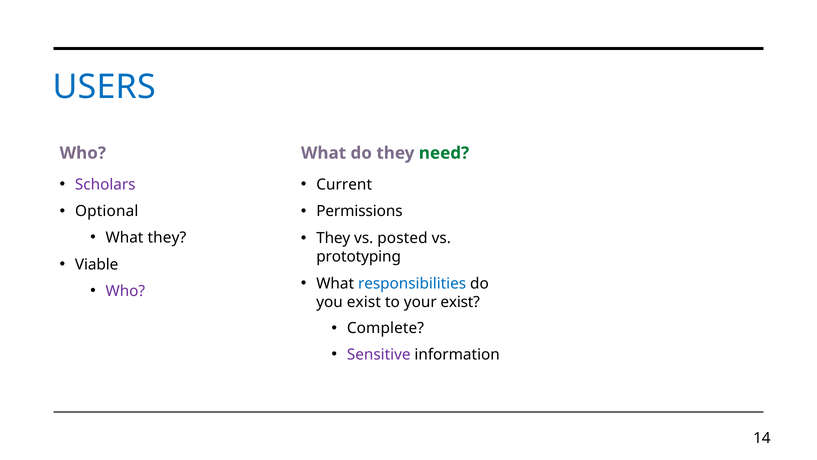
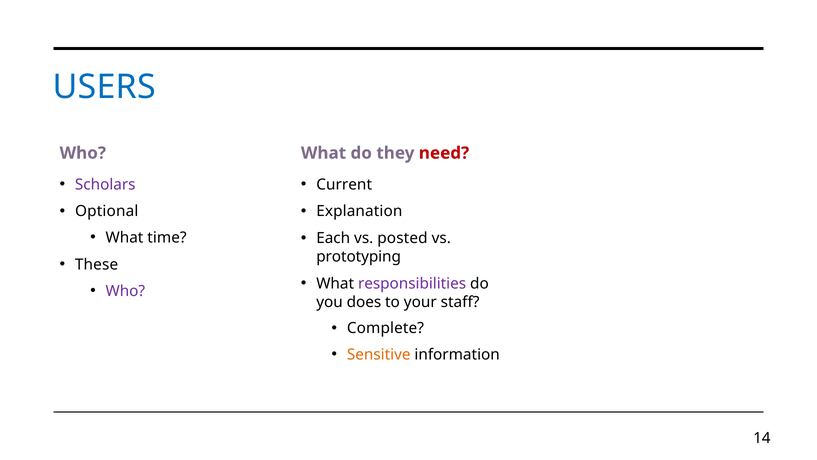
need colour: green -> red (444, 153)
Permissions: Permissions -> Explanation (359, 211)
What they: they -> time (167, 238)
They: They -> Each (333, 238)
Viable: Viable -> These (97, 264)
responsibilities colour: blue -> purple (412, 283)
you exist: exist -> does (364, 302)
your exist: exist -> staff (460, 302)
Sensitive colour: purple -> orange (379, 354)
